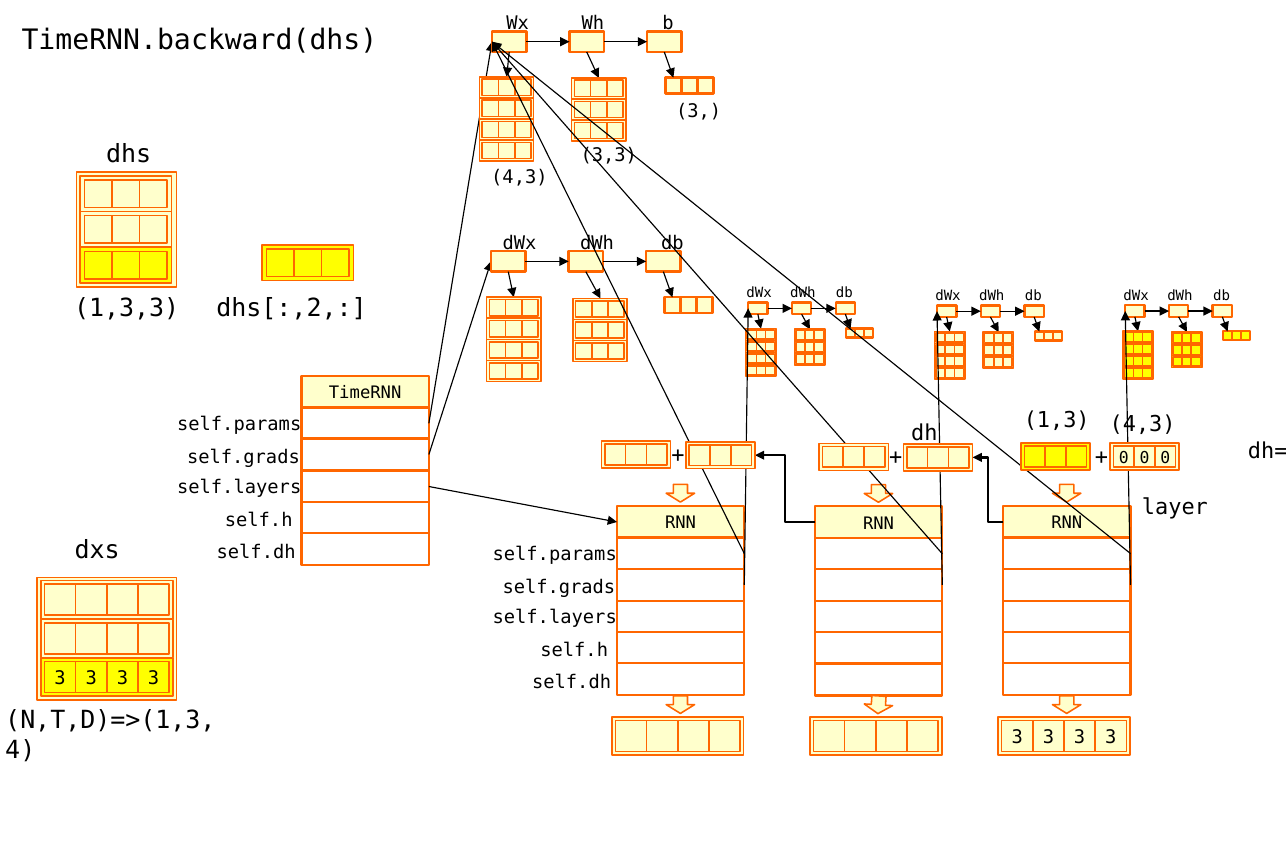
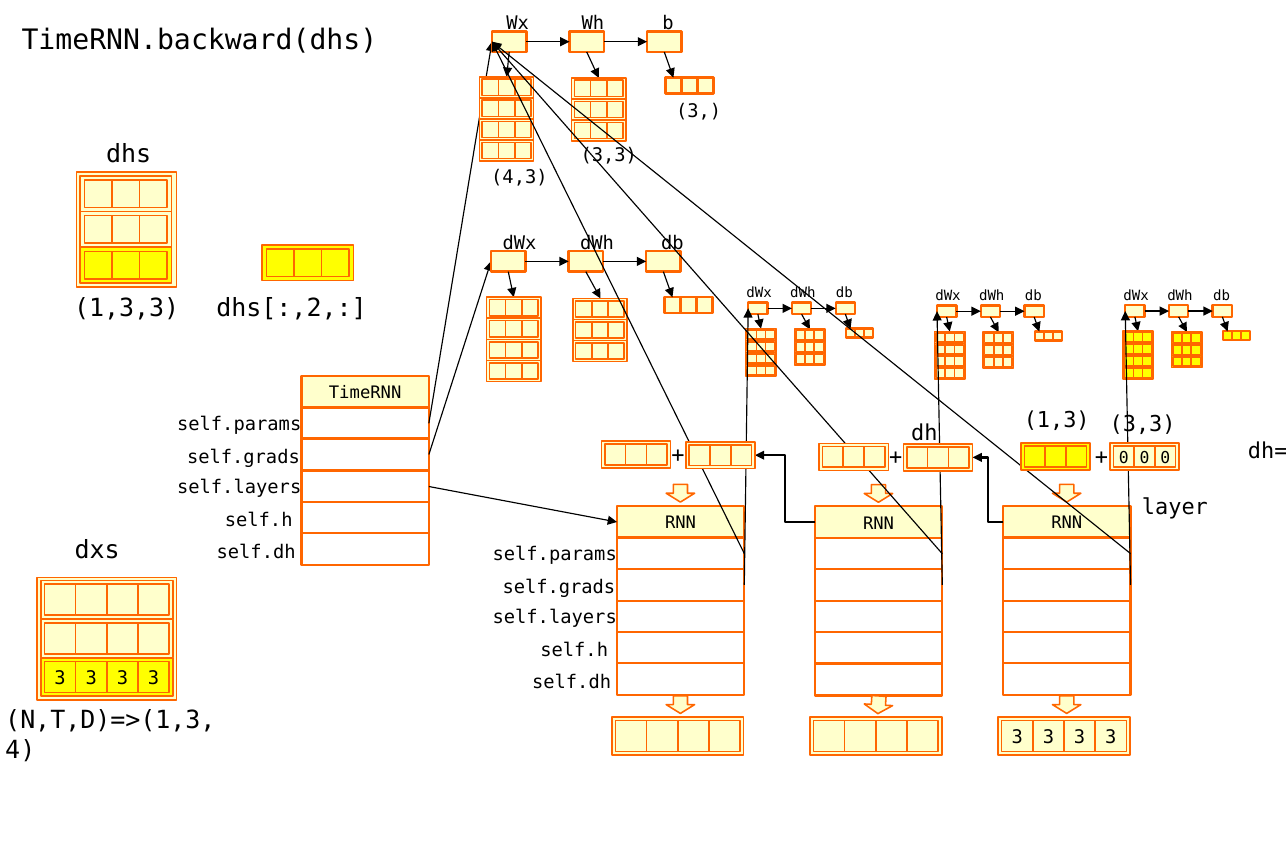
1,3 4,3: 4,3 -> 3,3 (1143, 424)
